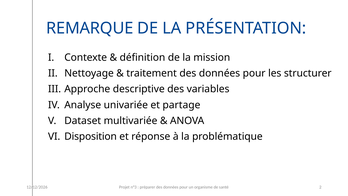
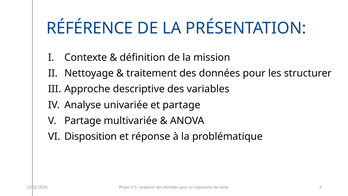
REMARQUE: REMARQUE -> RÉFÉRENCE (90, 28)
Dataset: Dataset -> Partage (83, 121)
